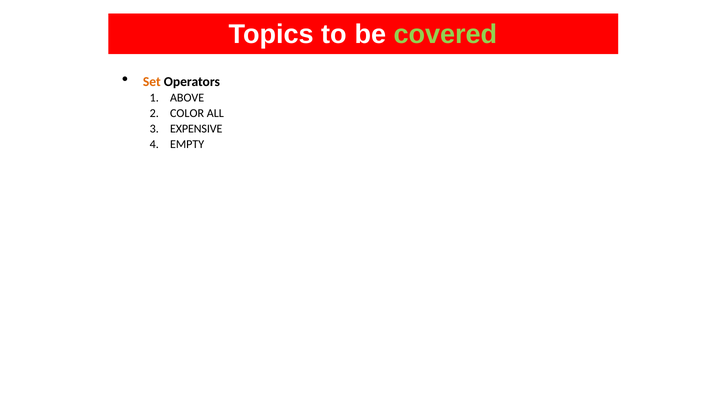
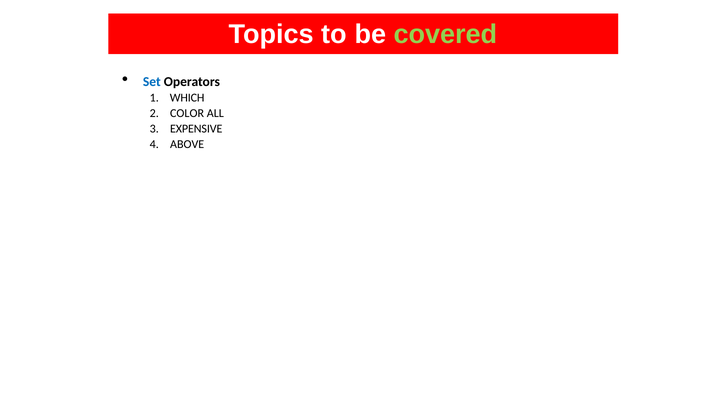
Set colour: orange -> blue (152, 82)
ABOVE: ABOVE -> WHICH (187, 98)
EMPTY: EMPTY -> ABOVE (187, 144)
